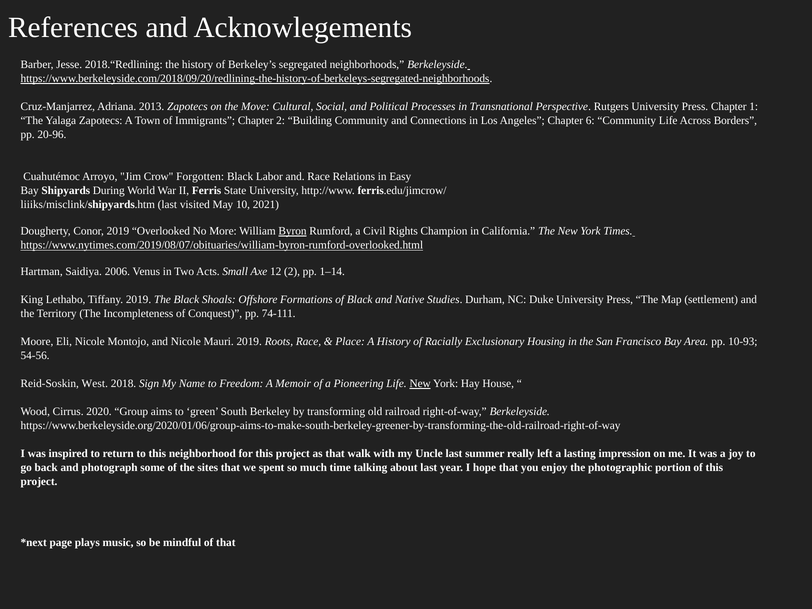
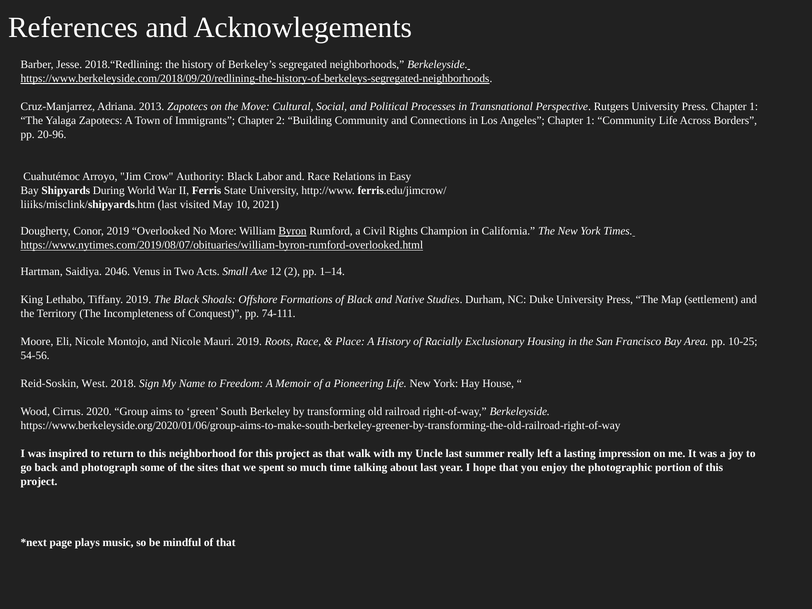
Angeles Chapter 6: 6 -> 1 (590, 120)
Forgotten: Forgotten -> Authority (200, 176)
2006: 2006 -> 2046 (117, 272)
10-93: 10-93 -> 10-25 (743, 342)
New underline: present -> none (420, 384)
